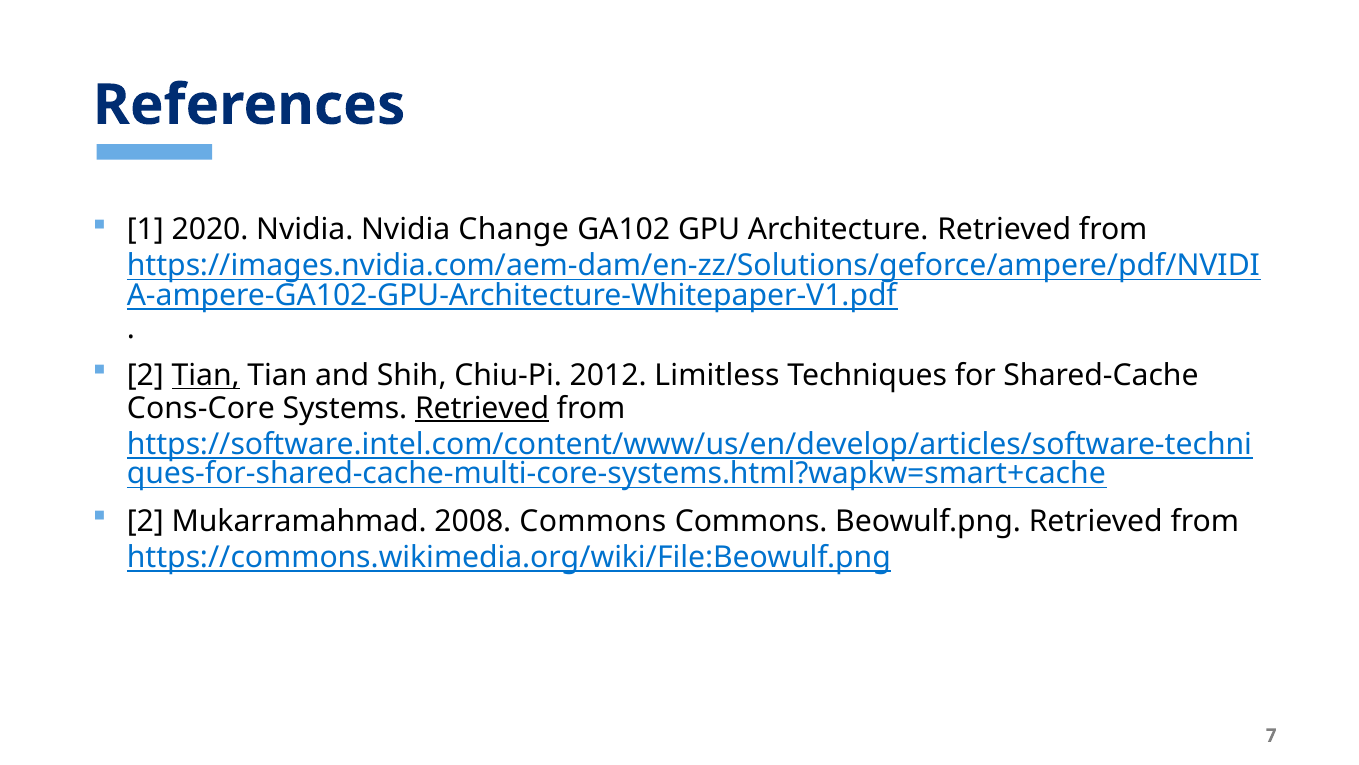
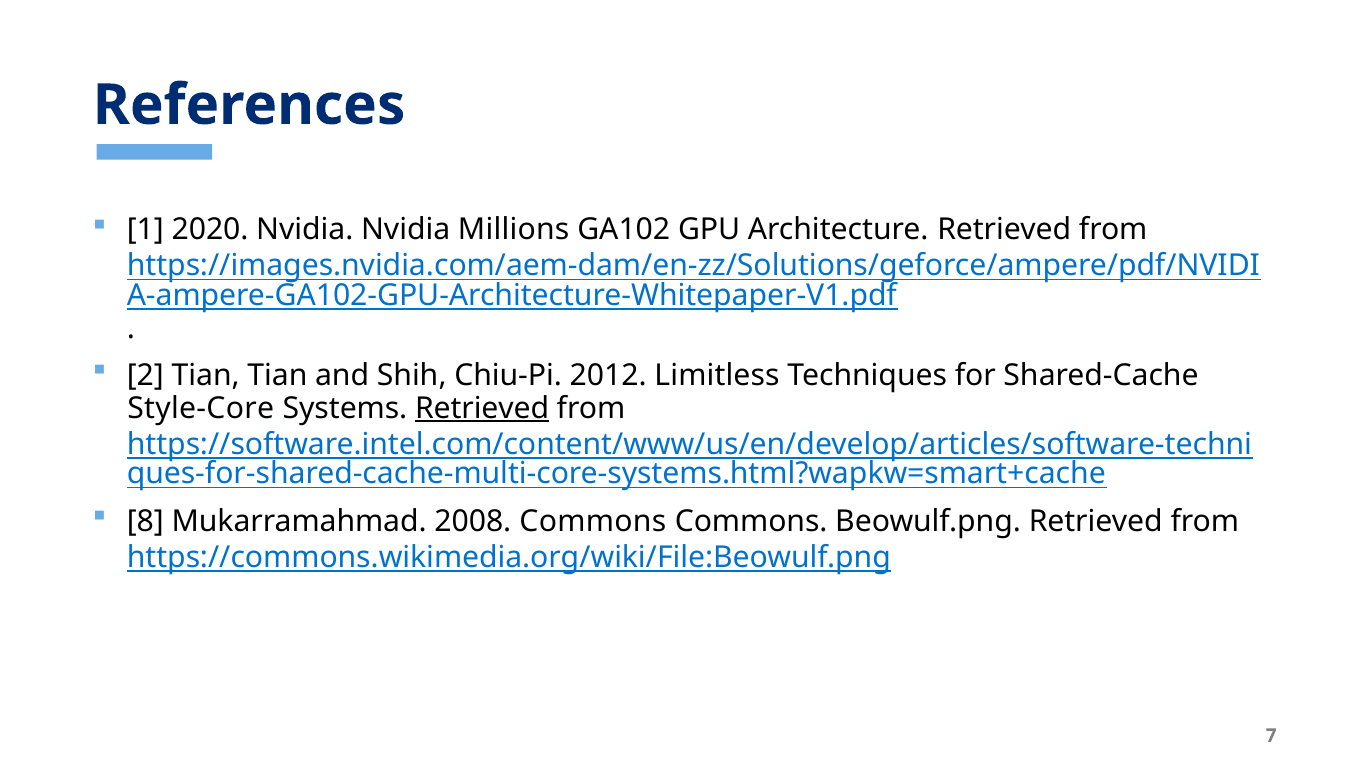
Change: Change -> Millions (514, 229)
Tian underline: present -> none (206, 375)
Cons-Core: Cons-Core -> Style-Core (201, 408)
2: 2 -> 8 (145, 521)
